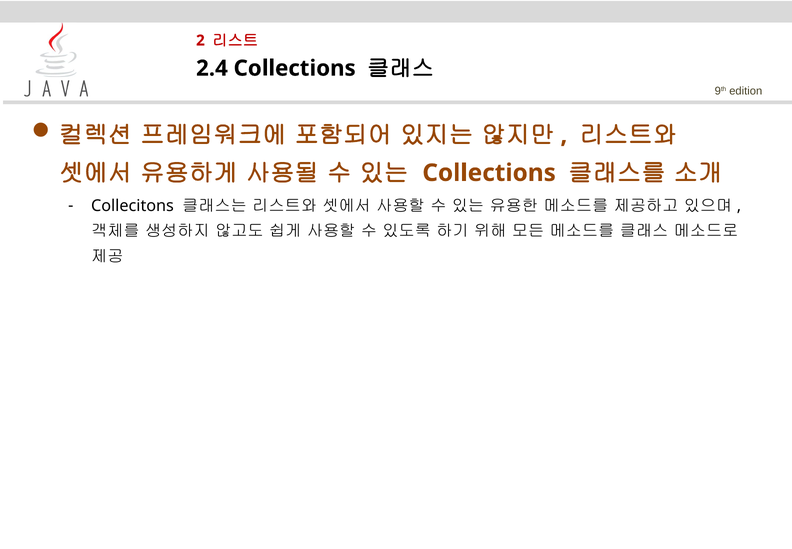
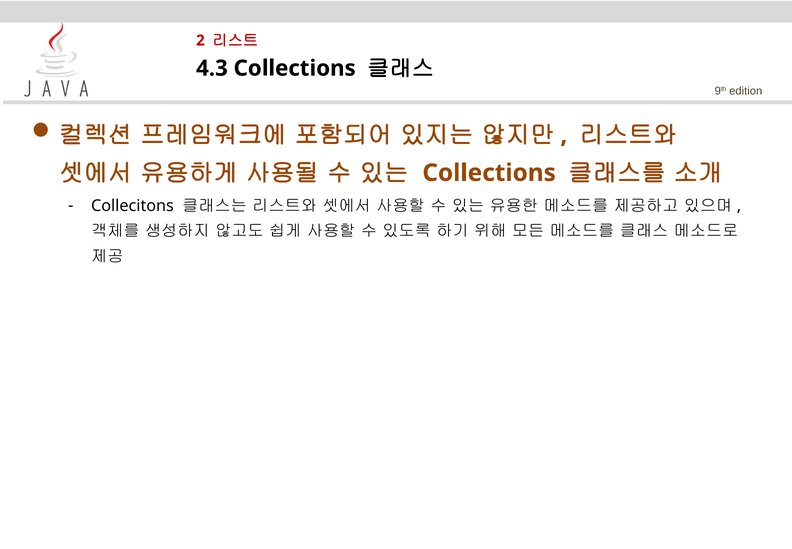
2.4: 2.4 -> 4.3 (212, 68)
